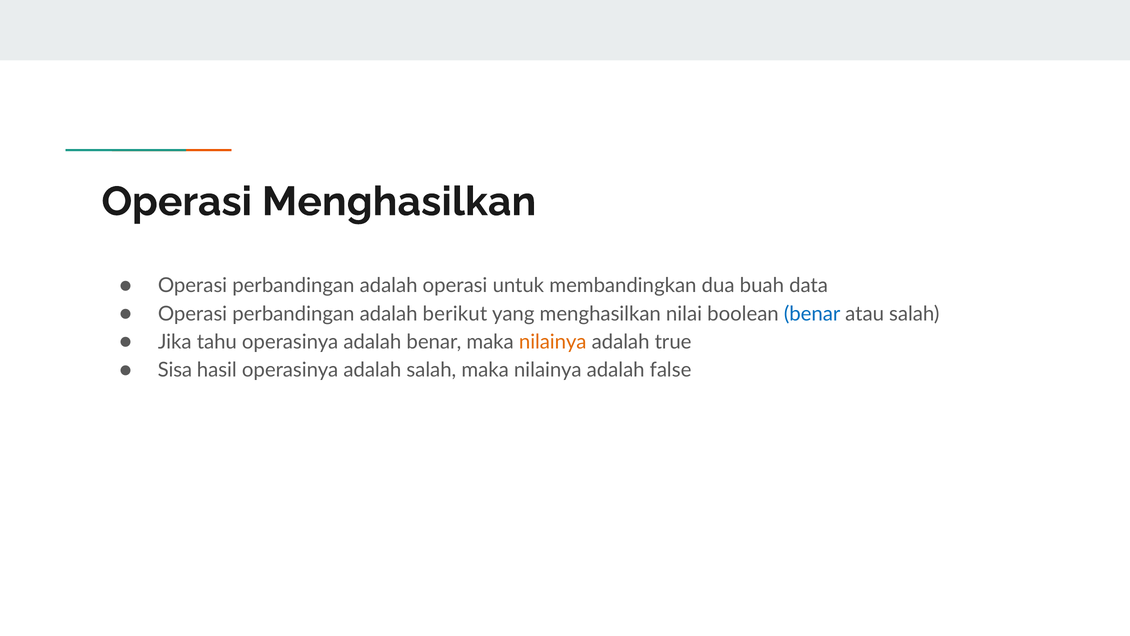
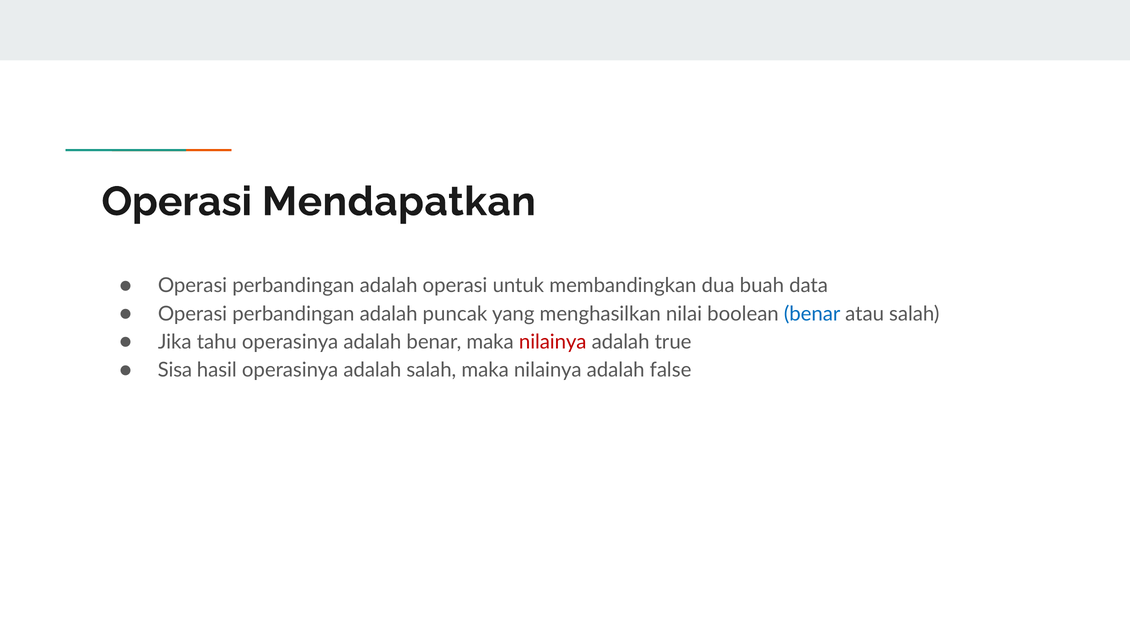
Operasi Menghasilkan: Menghasilkan -> Mendapatkan (399, 202)
berikut: berikut -> puncak (455, 314)
nilainya colour: orange -> red (553, 342)
